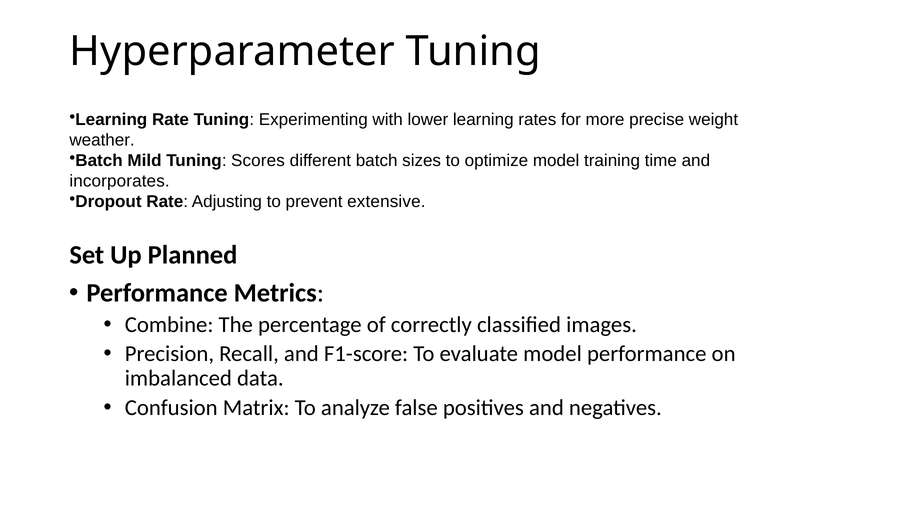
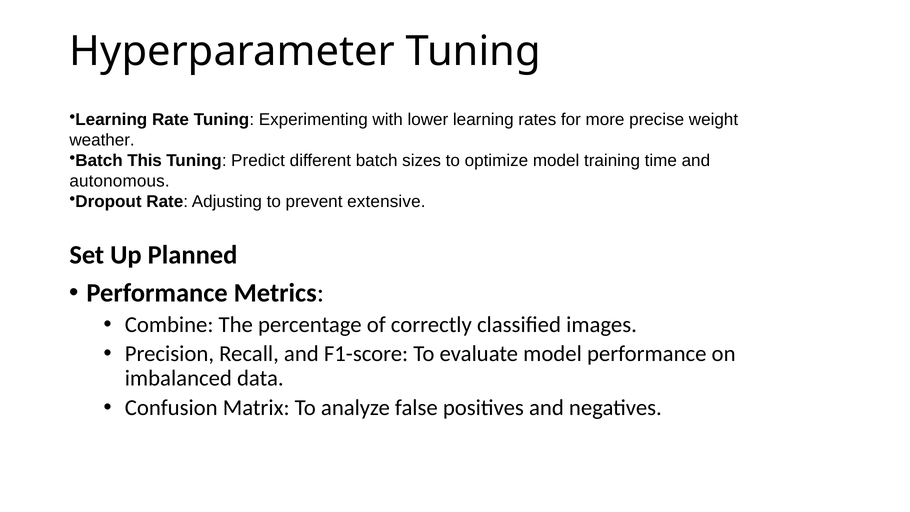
Mild: Mild -> This (145, 161)
Scores: Scores -> Predict (258, 161)
incorporates: incorporates -> autonomous (120, 181)
